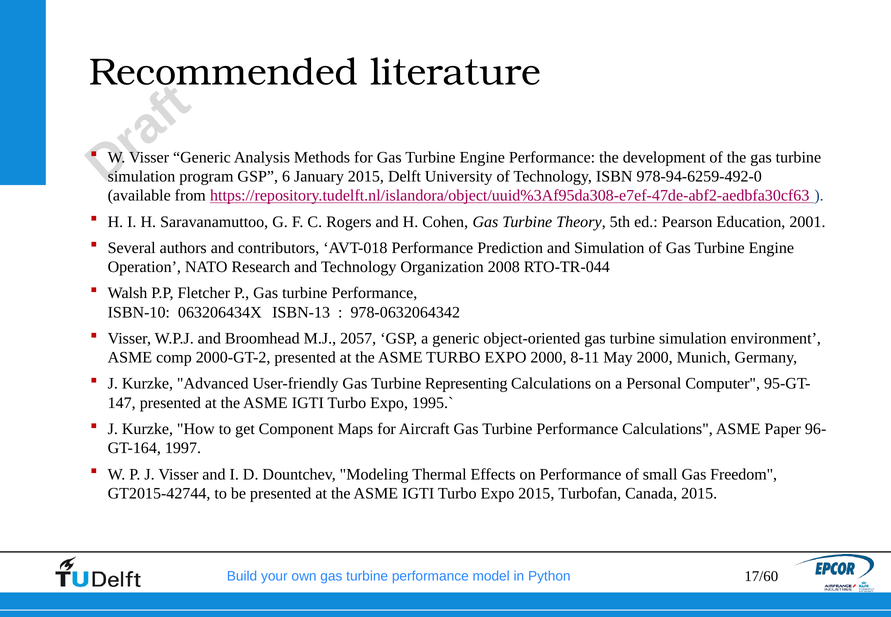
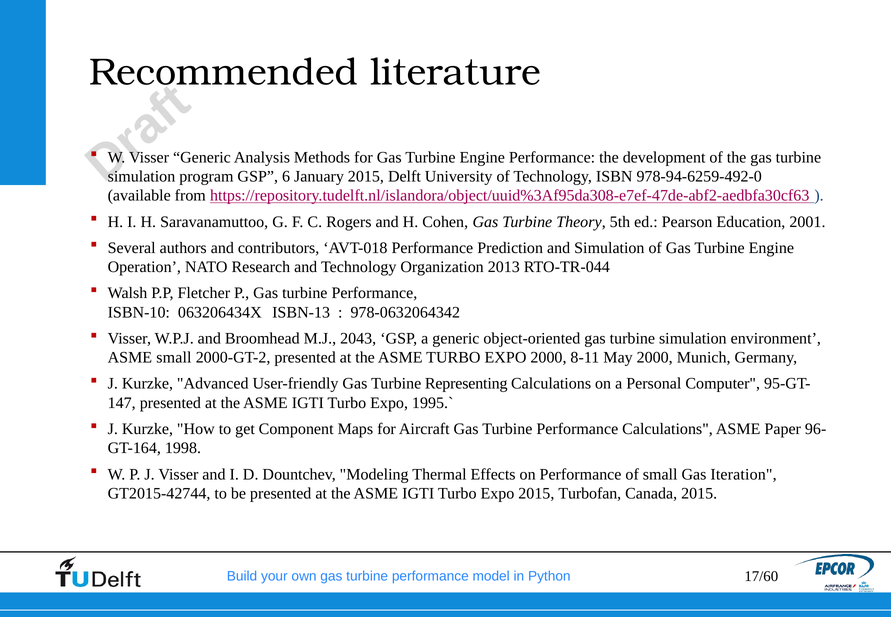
2008: 2008 -> 2013 (504, 267)
2057: 2057 -> 2043 (358, 338)
ASME comp: comp -> small (174, 358)
1997: 1997 -> 1998 (183, 448)
Freedom: Freedom -> Iteration (744, 474)
